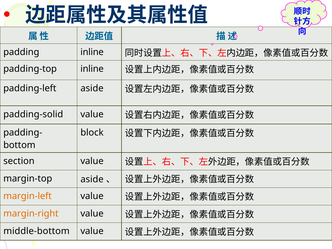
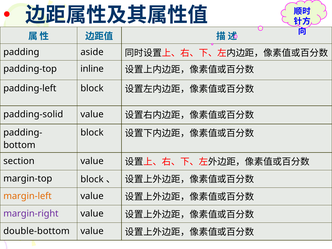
padding inline: inline -> aside (92, 52)
padding-left aside: aside -> block (92, 88)
margin-top aside: aside -> block (92, 179)
margin-right colour: orange -> purple (31, 214)
middle-bottom: middle-bottom -> double-bottom (36, 231)
